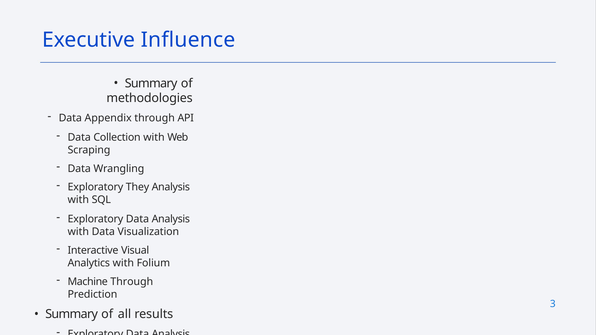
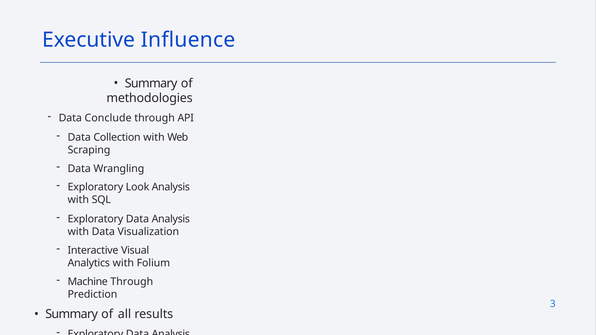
Appendix: Appendix -> Conclude (108, 118)
They: They -> Look (137, 187)
